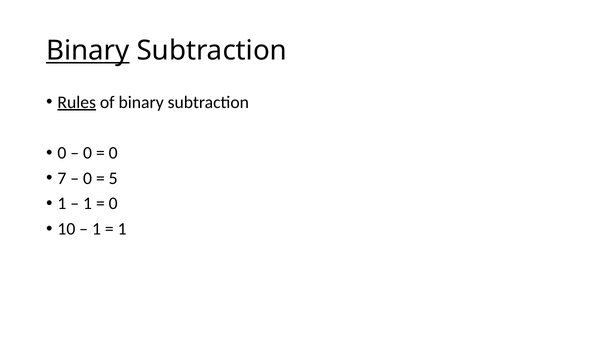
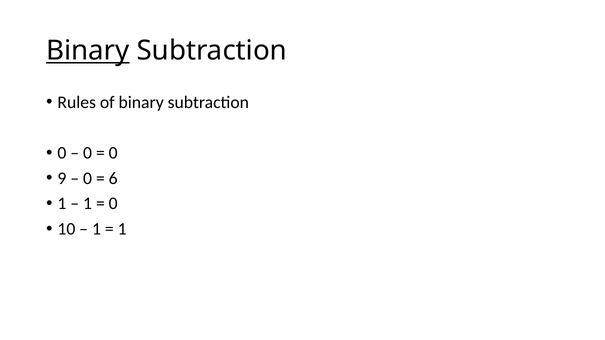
Rules underline: present -> none (77, 102)
7: 7 -> 9 (62, 178)
5: 5 -> 6 (113, 178)
